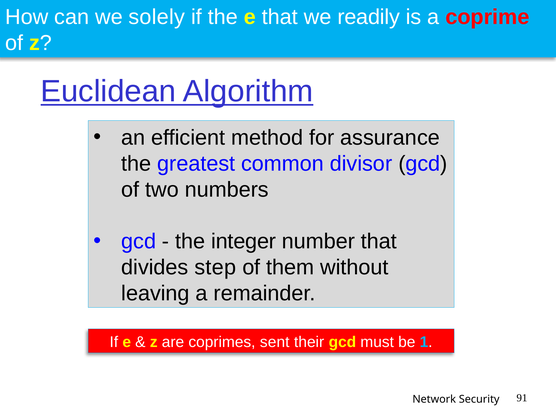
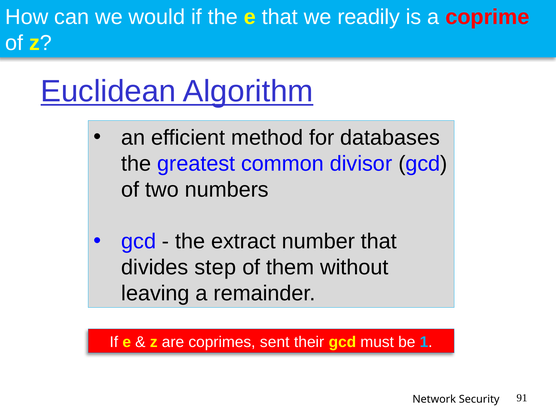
solely: solely -> would (157, 17)
assurance: assurance -> databases (390, 138)
integer: integer -> extract (243, 242)
